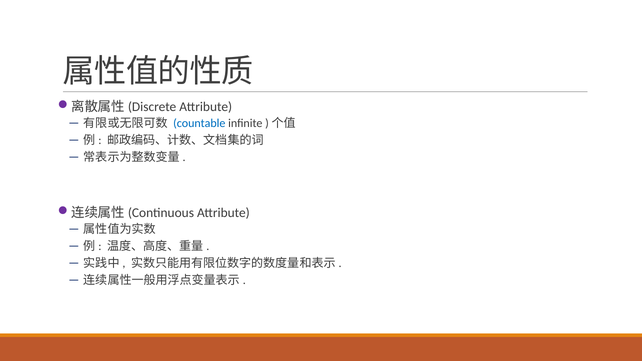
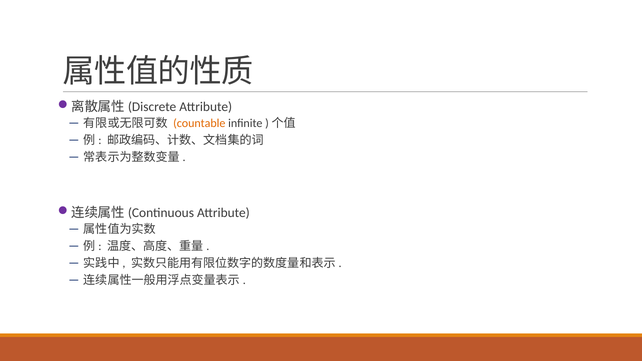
countable colour: blue -> orange (199, 123)
